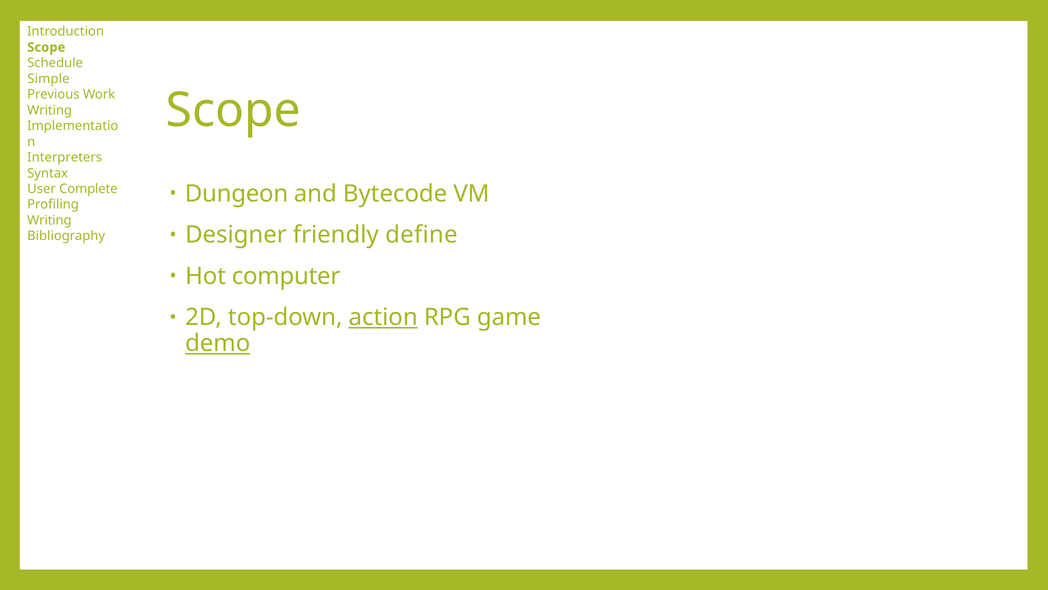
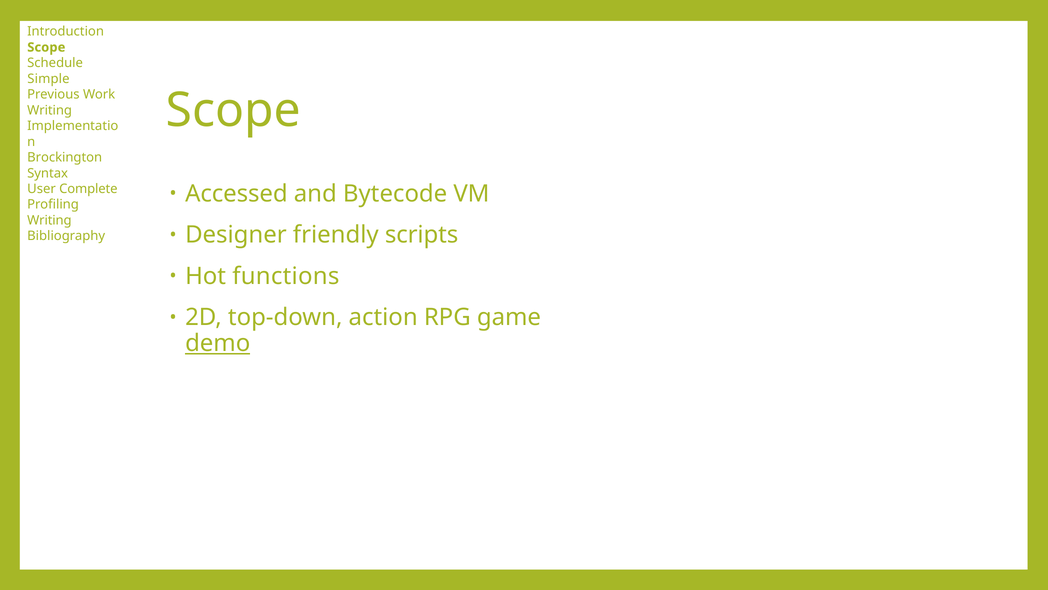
Interpreters: Interpreters -> Brockington (65, 157)
Dungeon: Dungeon -> Accessed (236, 194)
define: define -> scripts (422, 235)
computer: computer -> functions (286, 276)
action underline: present -> none (383, 317)
